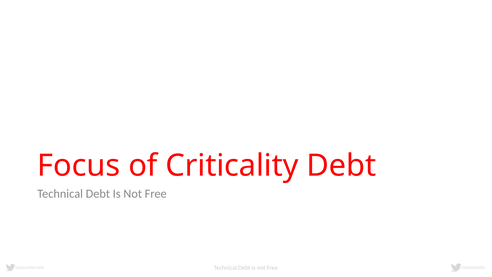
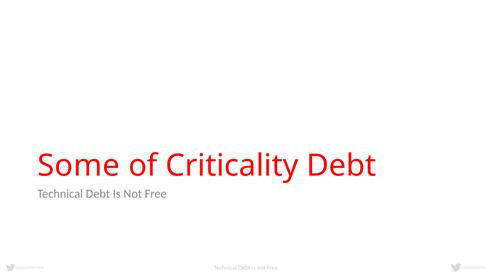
Focus: Focus -> Some (79, 165)
